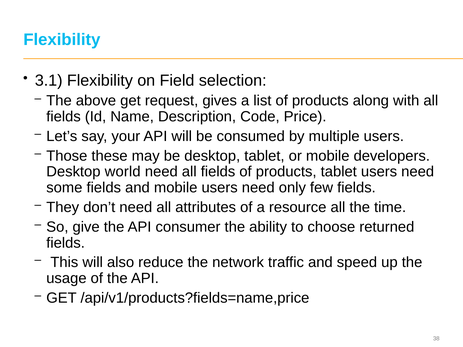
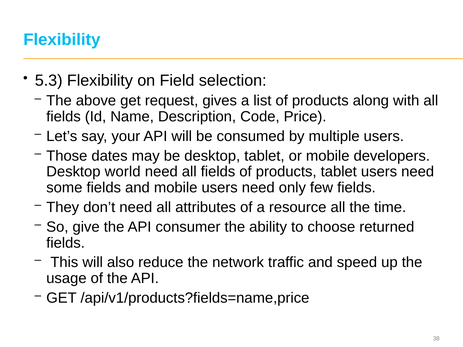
3.1: 3.1 -> 5.3 (49, 81)
these: these -> dates (110, 156)
